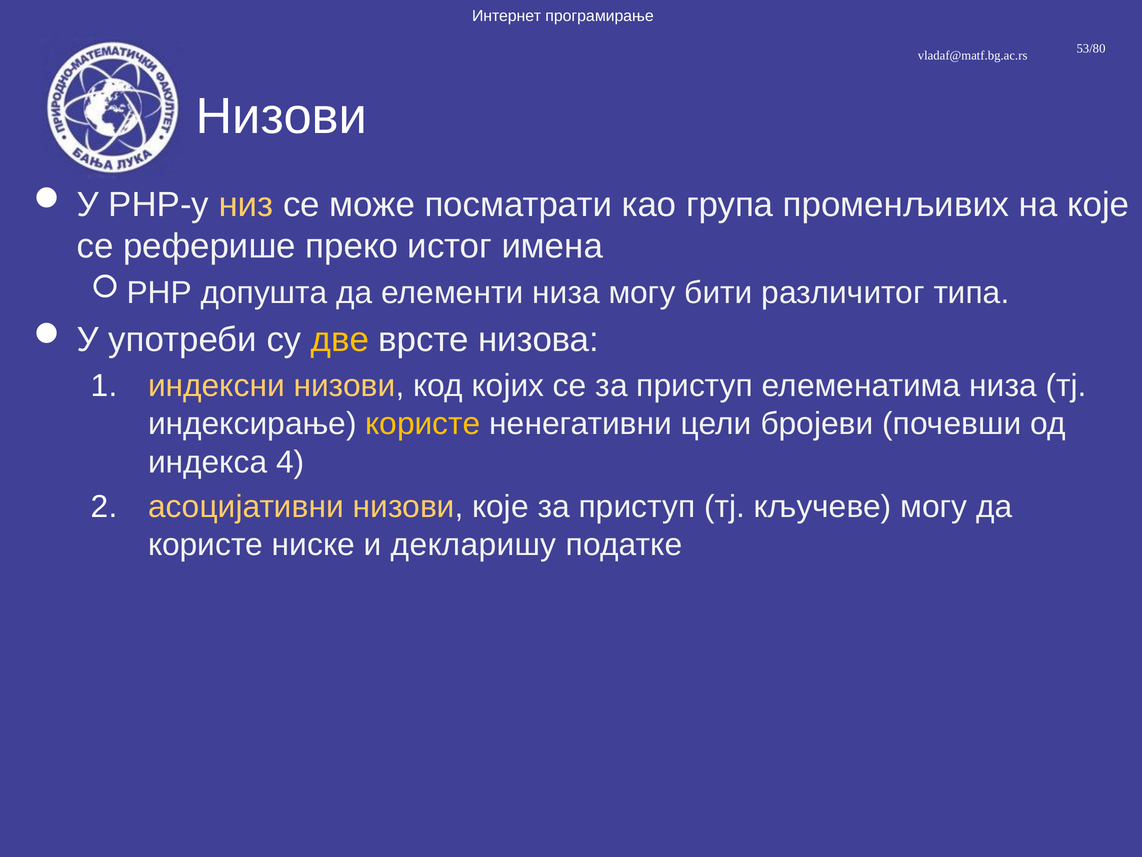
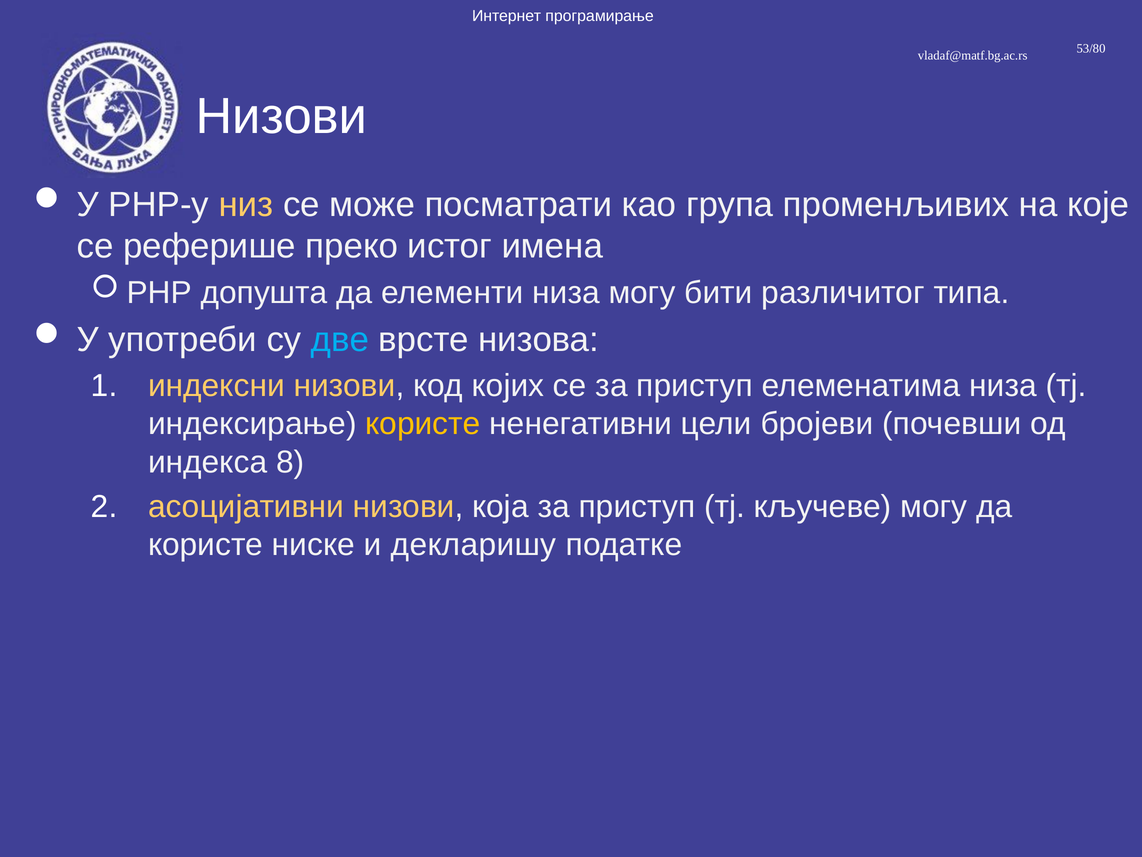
две colour: yellow -> light blue (340, 340)
4: 4 -> 8 (290, 462)
низови које: које -> која (500, 506)
